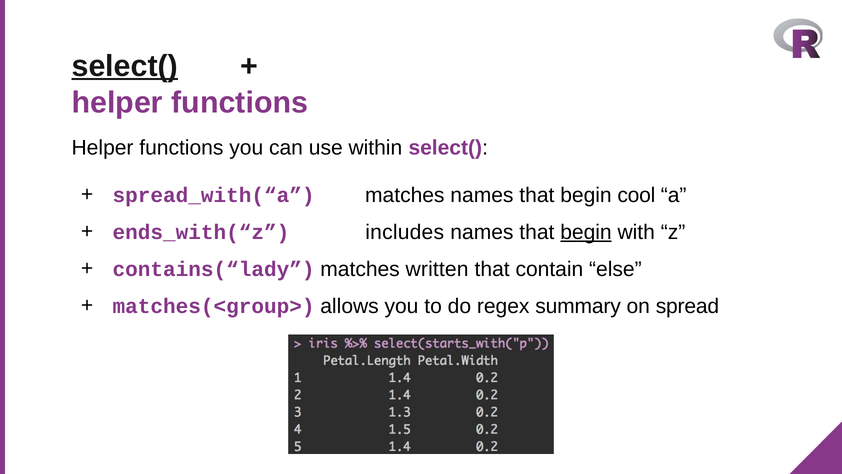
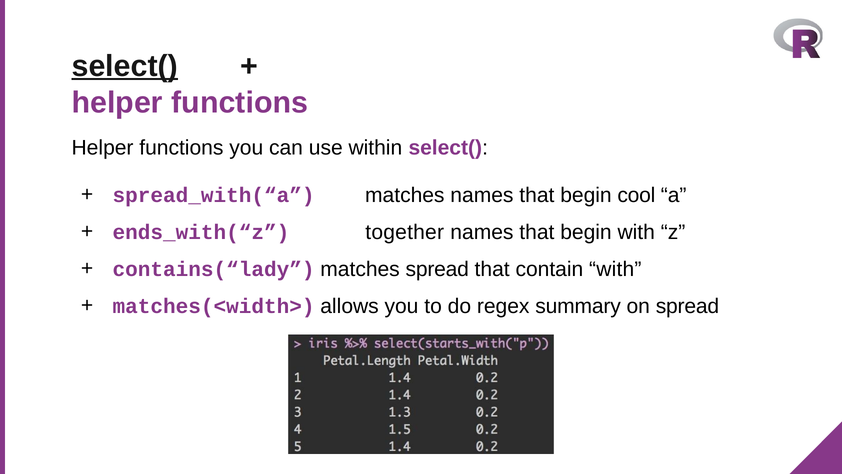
includes: includes -> together (405, 232)
begin underline: present -> none (586, 232)
matches written: written -> spread (437, 269)
contain else: else -> with (615, 269)
matches(<group>: matches(<group> -> matches(<width> (214, 306)
